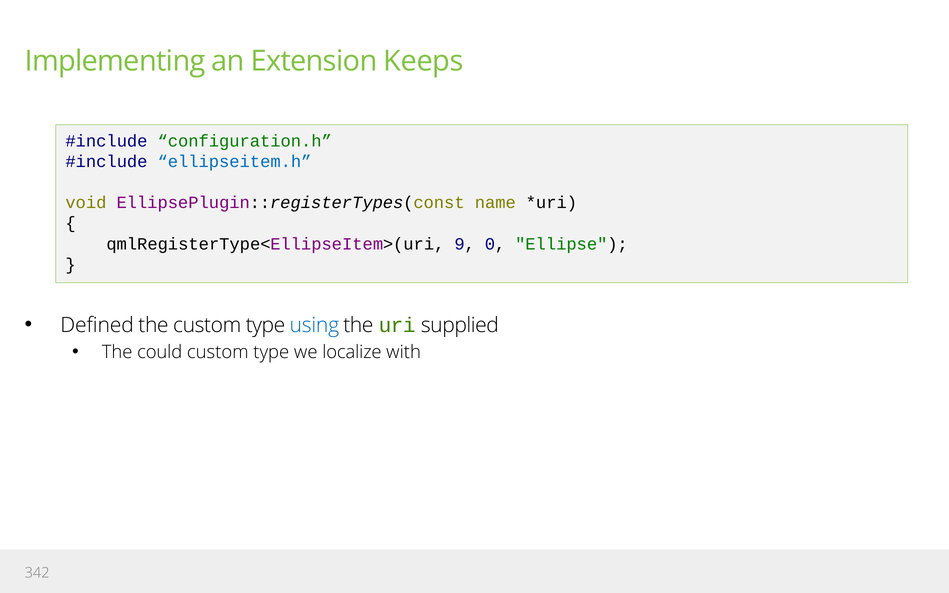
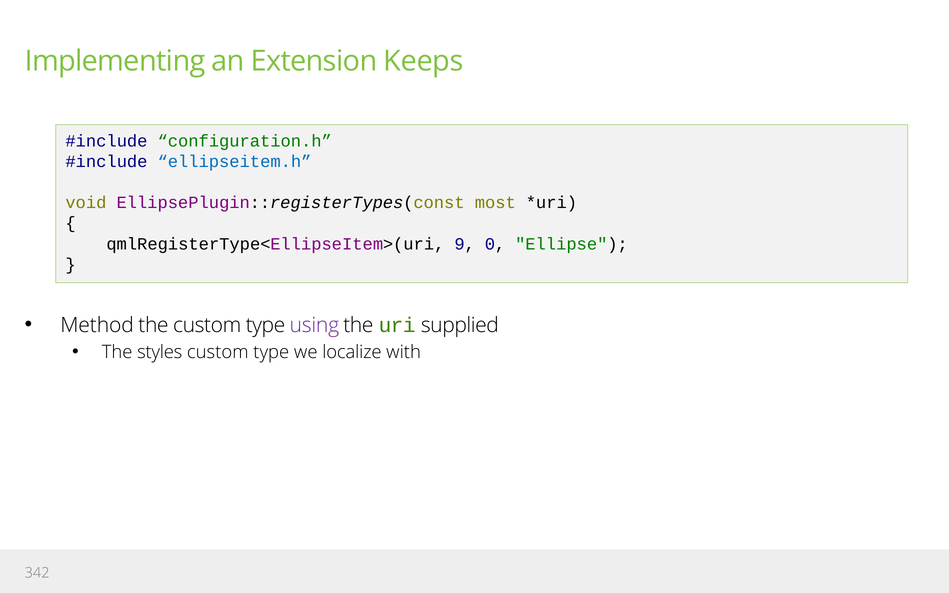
name: name -> most (495, 203)
Defined: Defined -> Method (97, 325)
using colour: blue -> purple (314, 325)
could: could -> styles (160, 352)
